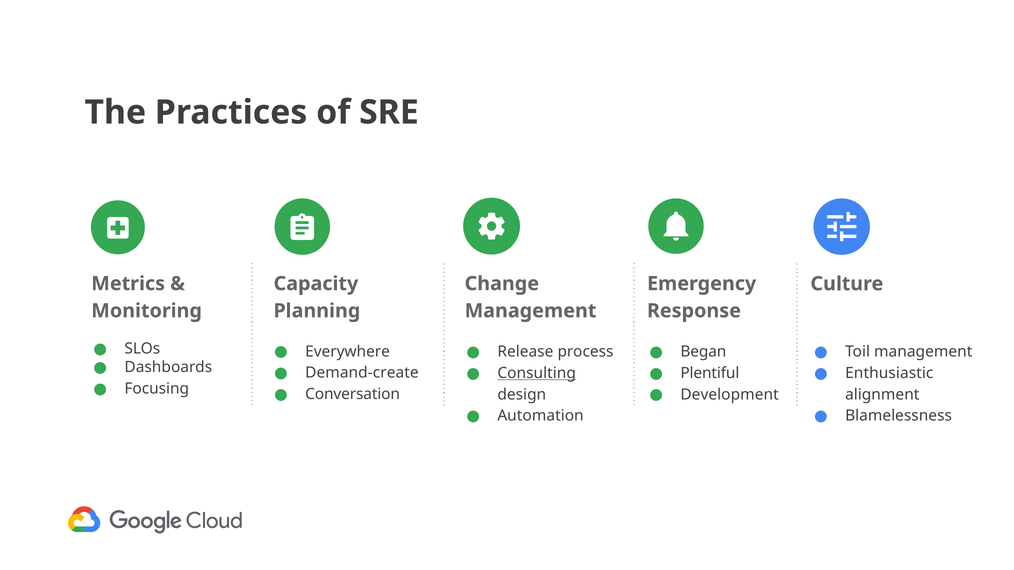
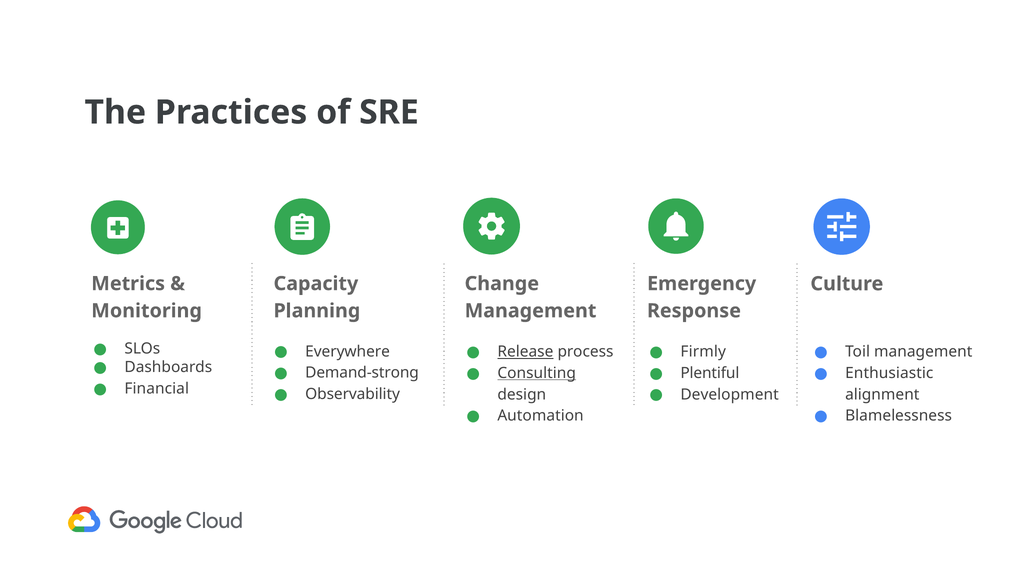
Release underline: none -> present (525, 352)
Began: Began -> Firmly (703, 352)
Demand-create: Demand-create -> Demand-strong (362, 373)
Focusing: Focusing -> Financial (157, 389)
Conversation: Conversation -> Observability (353, 395)
